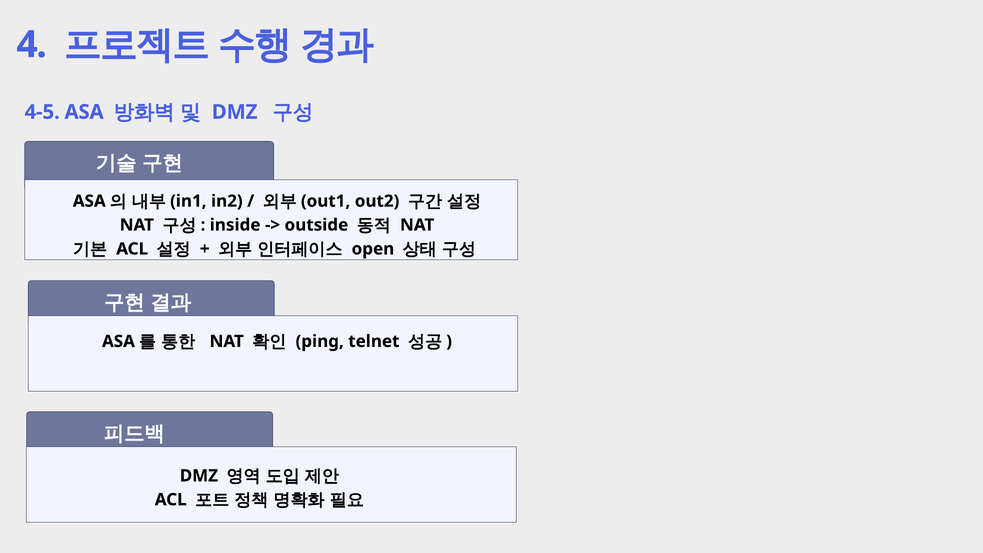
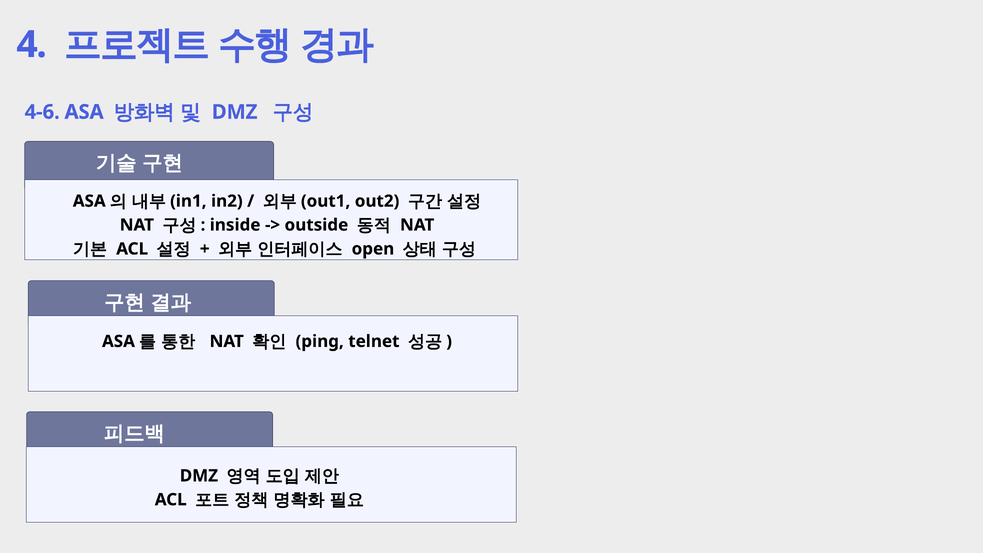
4-5: 4-5 -> 4-6 (42, 112)
